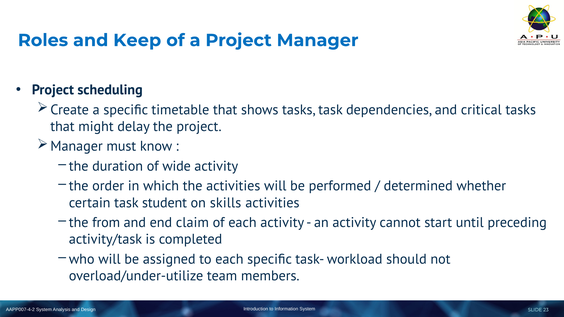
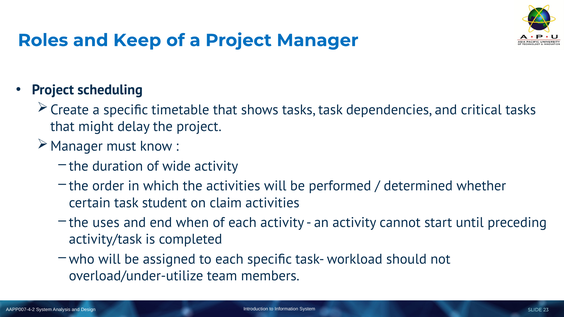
skills: skills -> claim (226, 203)
from: from -> uses (106, 223)
claim: claim -> when (192, 223)
